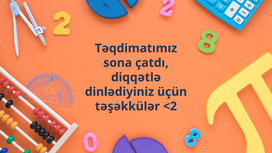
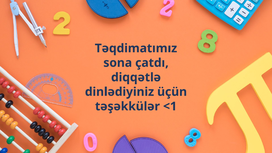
<2: <2 -> <1 (170, 106)
